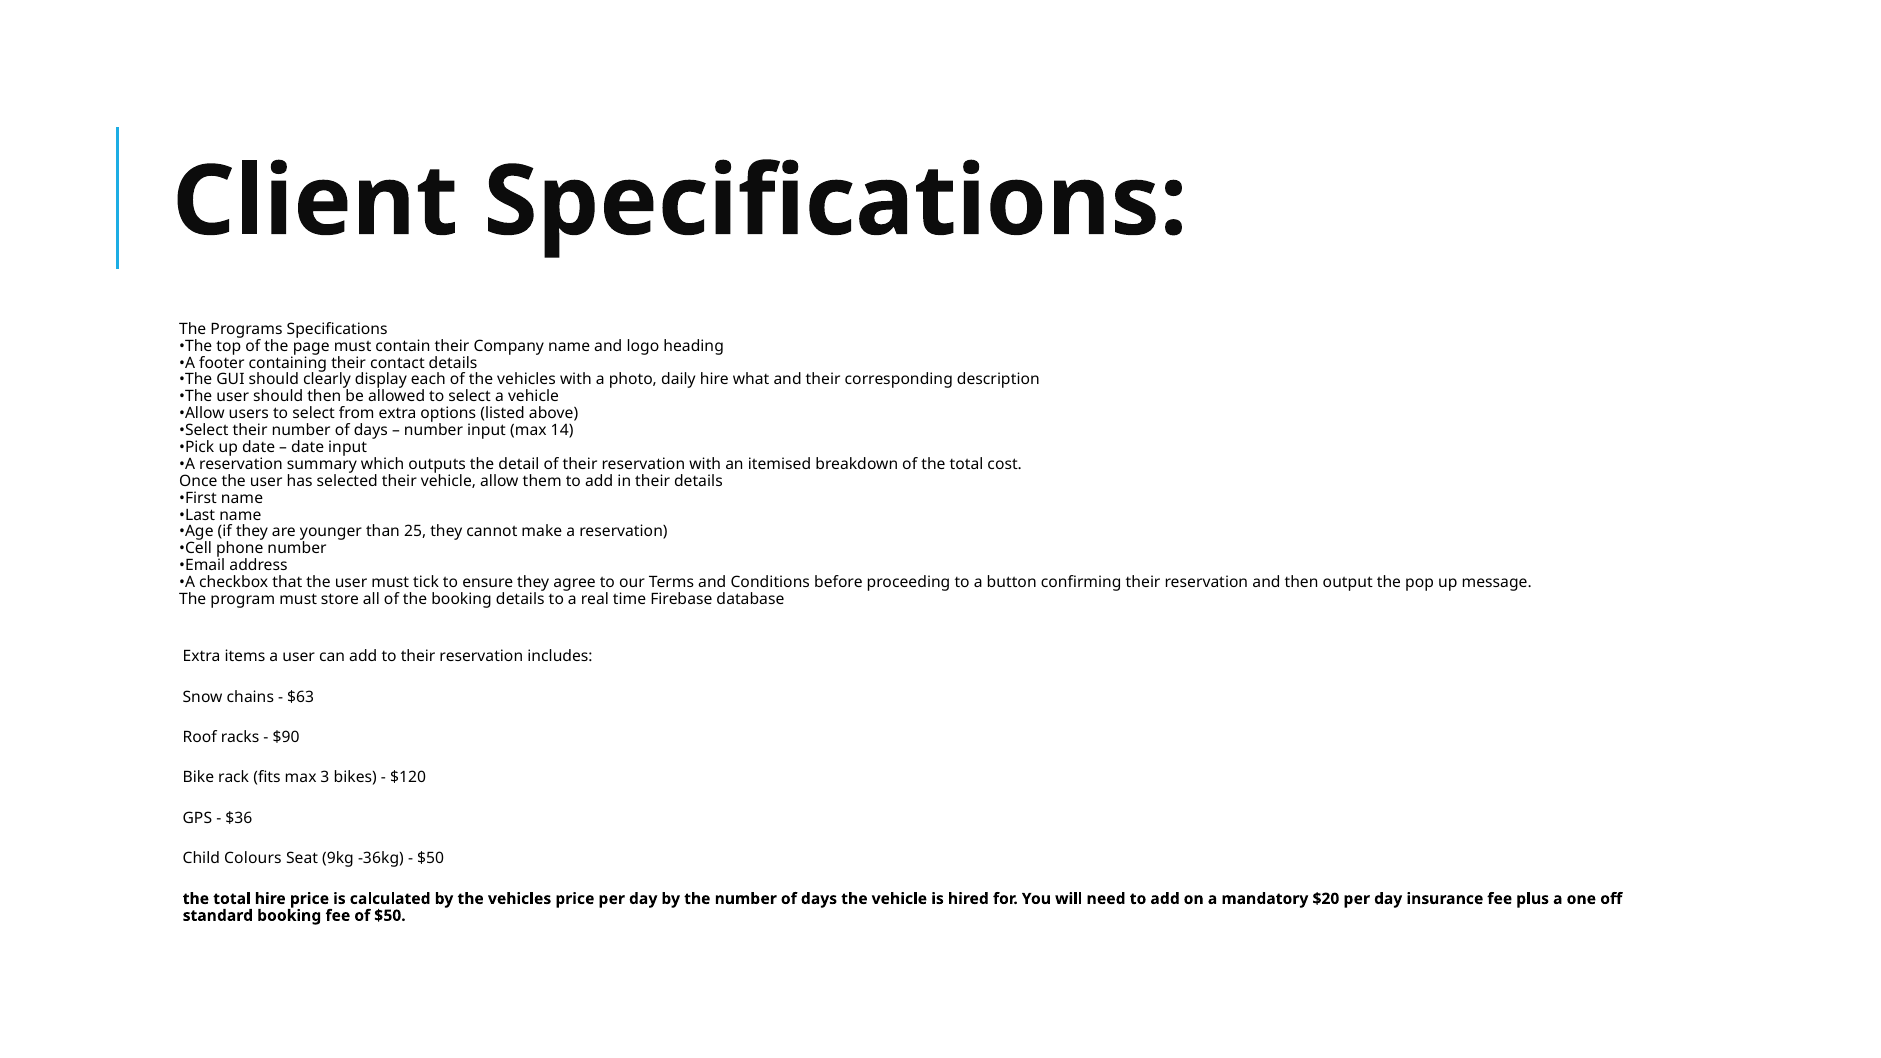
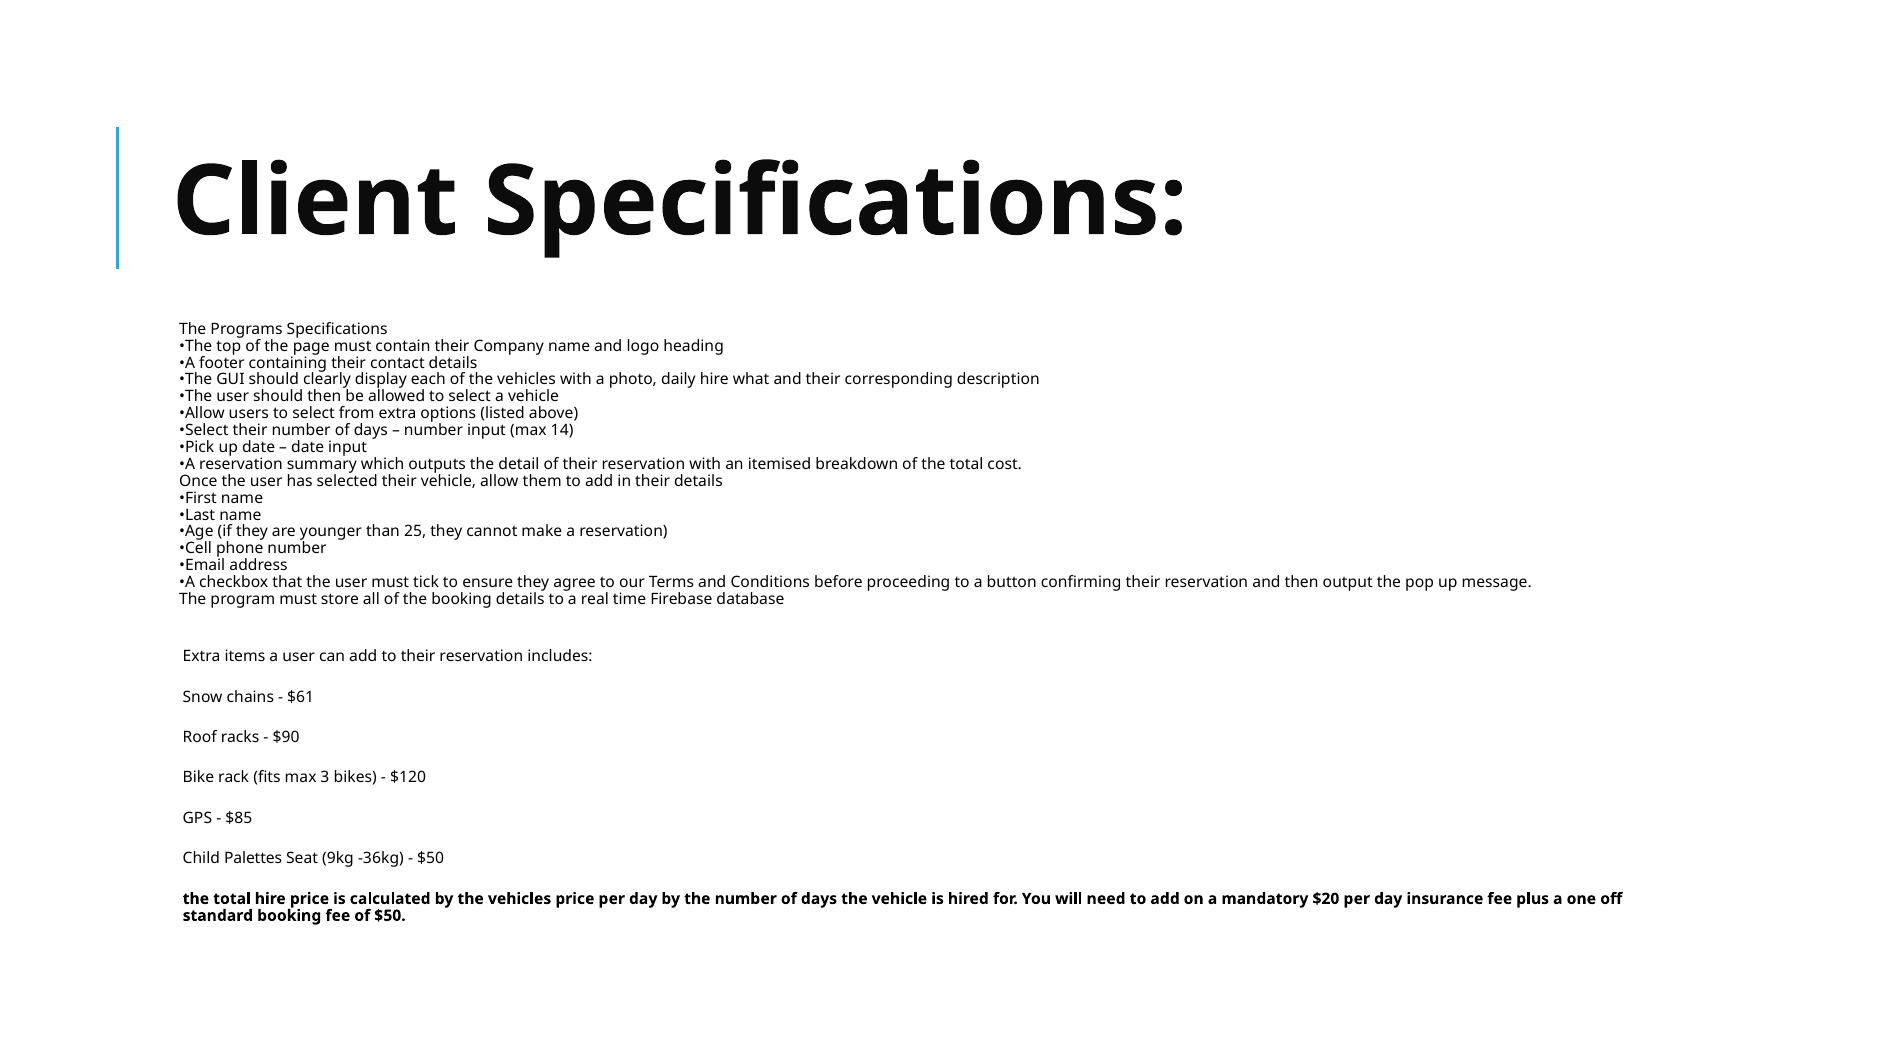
$63: $63 -> $61 (301, 697)
$36: $36 -> $85 (239, 818)
Colours: Colours -> Palettes (253, 858)
